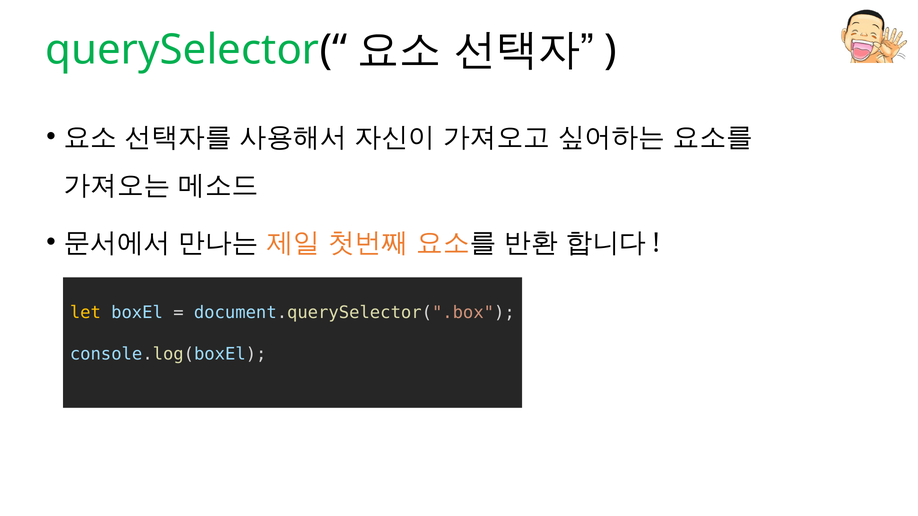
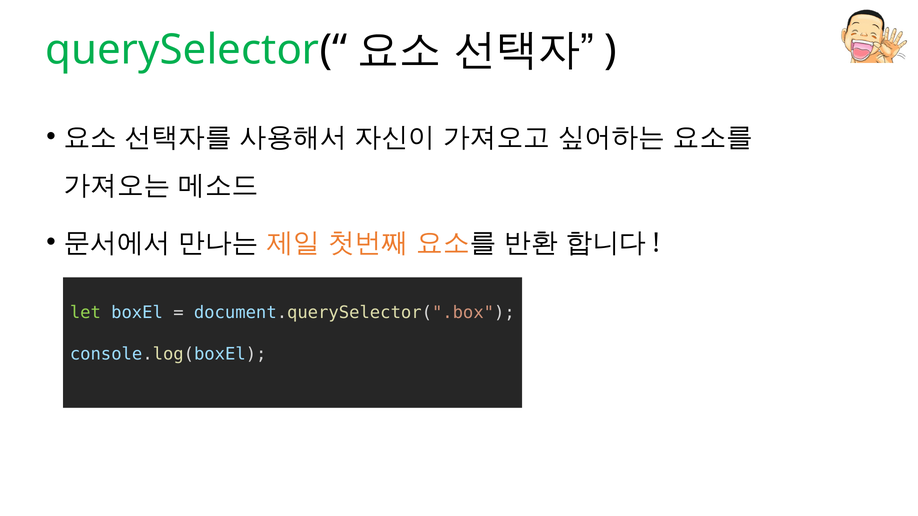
let colour: yellow -> light green (85, 313)
